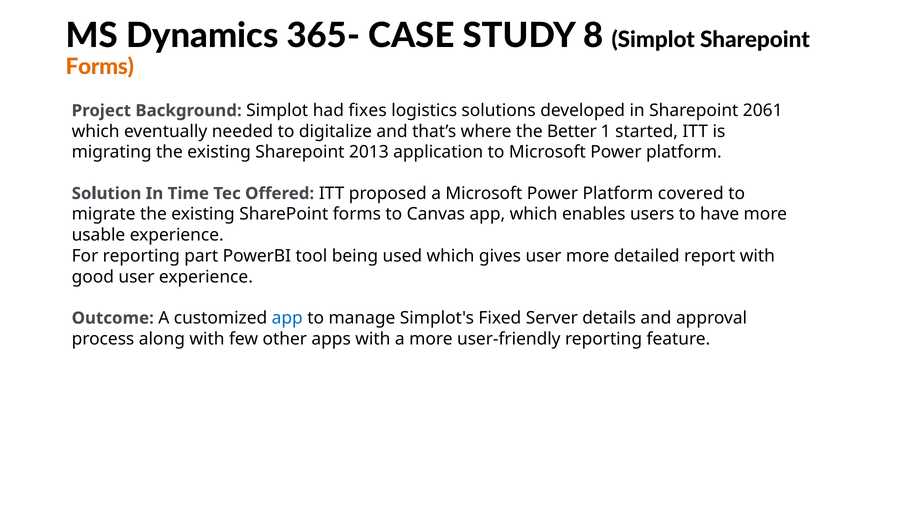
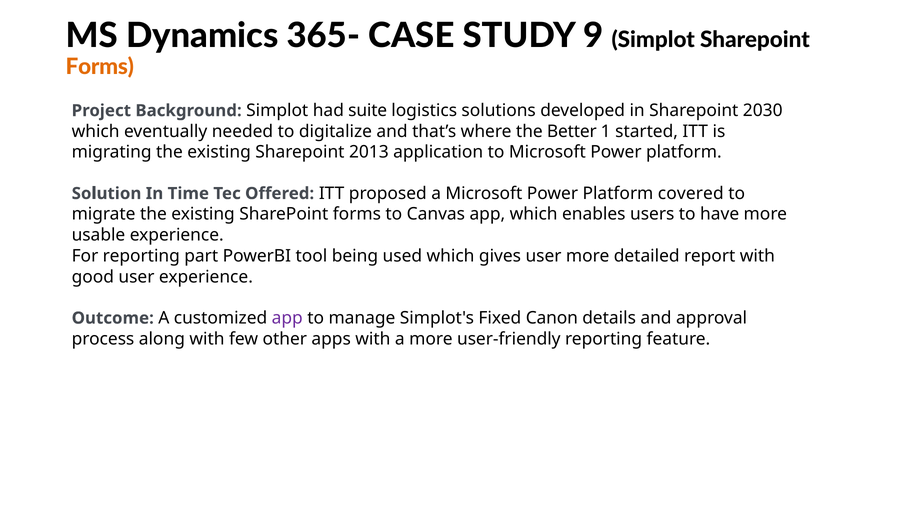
8: 8 -> 9 (593, 36)
fixes: fixes -> suite (368, 110)
2061: 2061 -> 2030 (763, 110)
app colour: blue -> purple (287, 318)
Server: Server -> Canon (552, 318)
